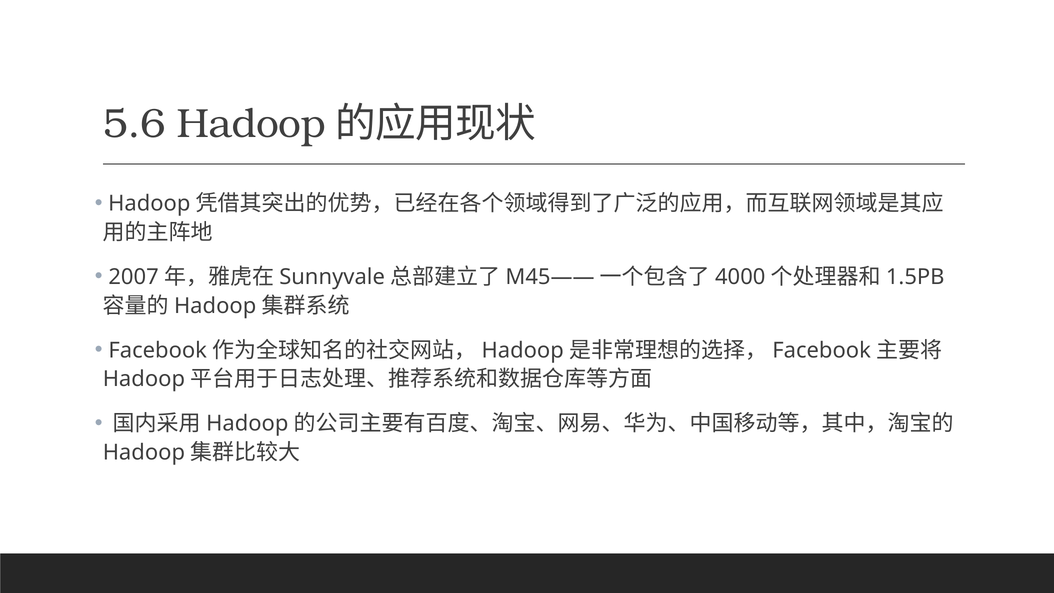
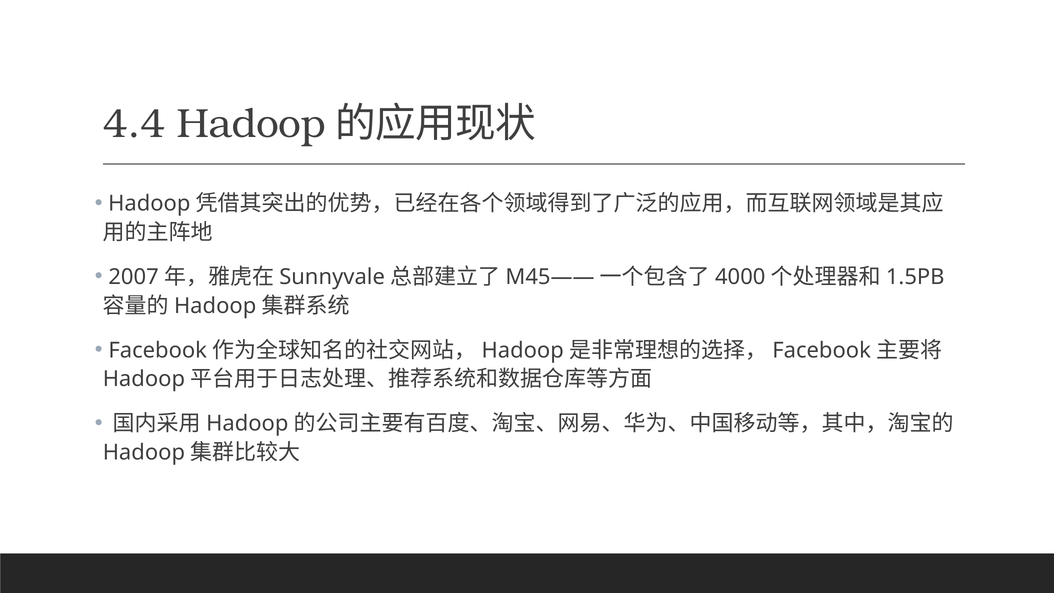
5.6: 5.6 -> 4.4 (134, 124)
